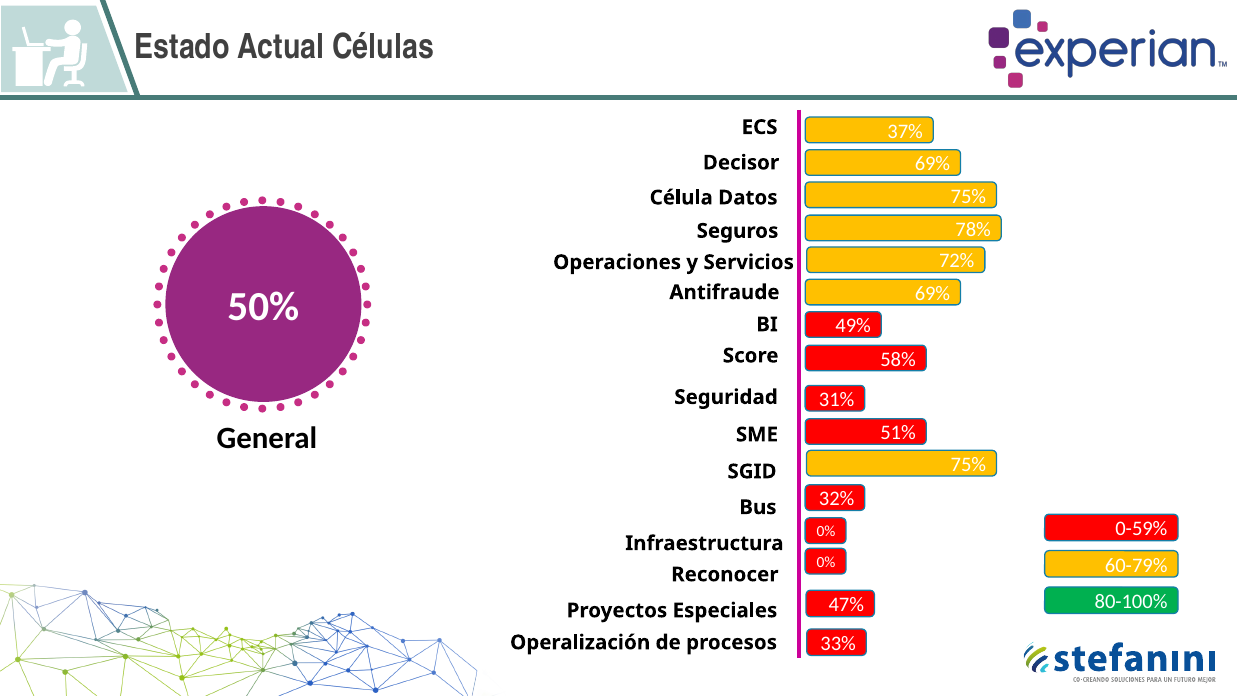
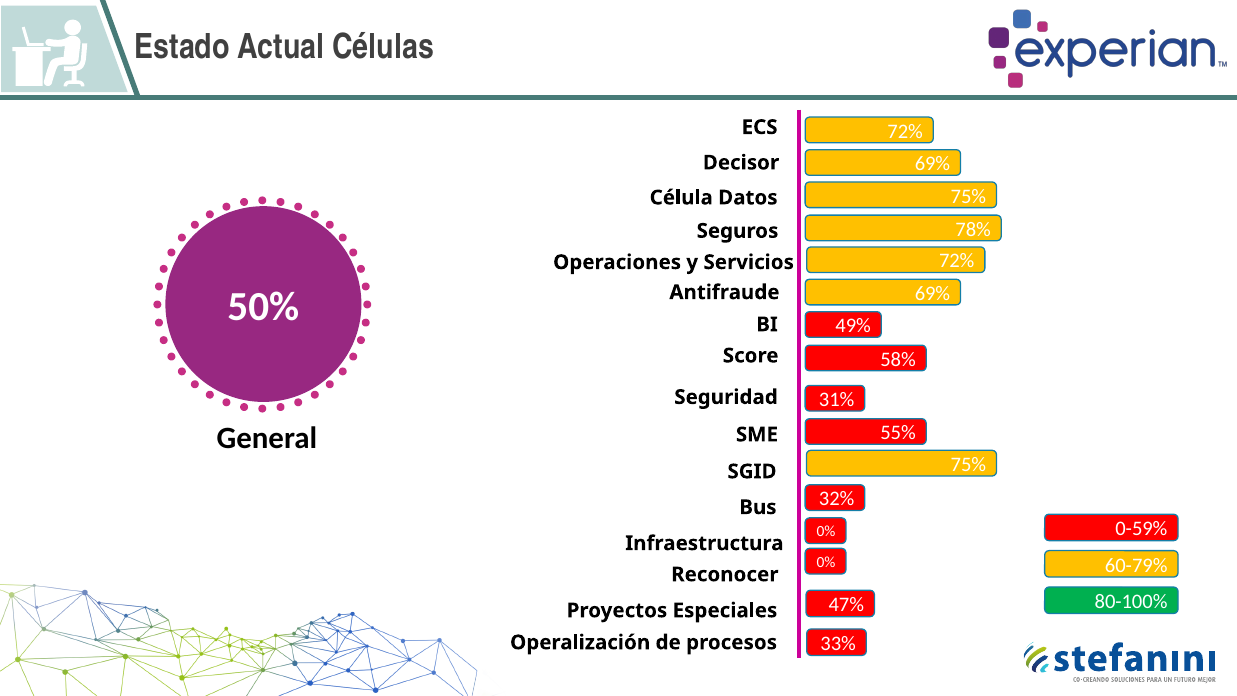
37%: 37% -> 72% (905, 131)
51%: 51% -> 55% (898, 433)
